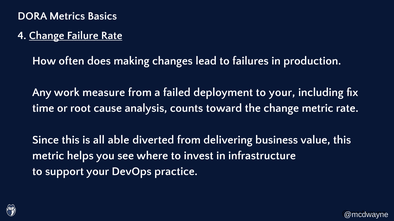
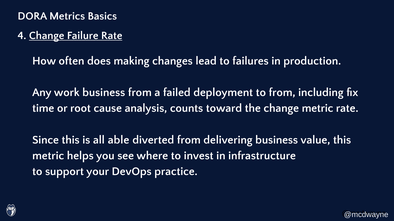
work measure: measure -> business (104, 93)
to your: your -> from (282, 93)
